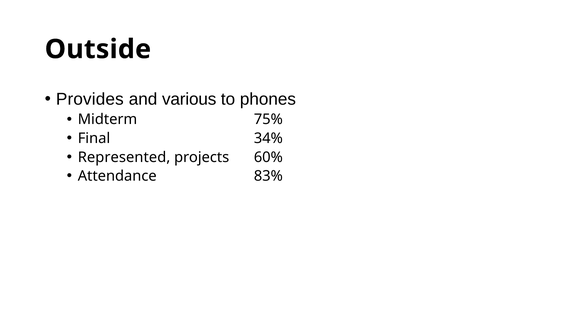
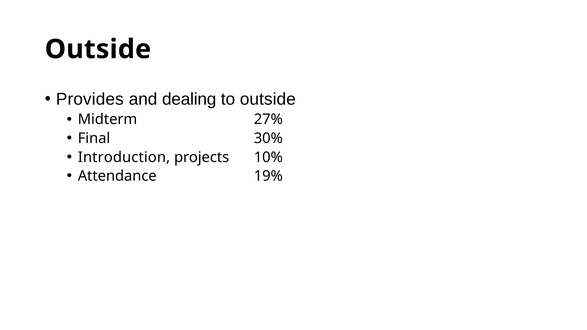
various: various -> dealing (189, 99)
to phones: phones -> outside (268, 99)
75%: 75% -> 27% (268, 119)
34%: 34% -> 30% (268, 138)
Represented: Represented -> Introduction (124, 157)
60%: 60% -> 10% (268, 157)
83%: 83% -> 19% (268, 176)
